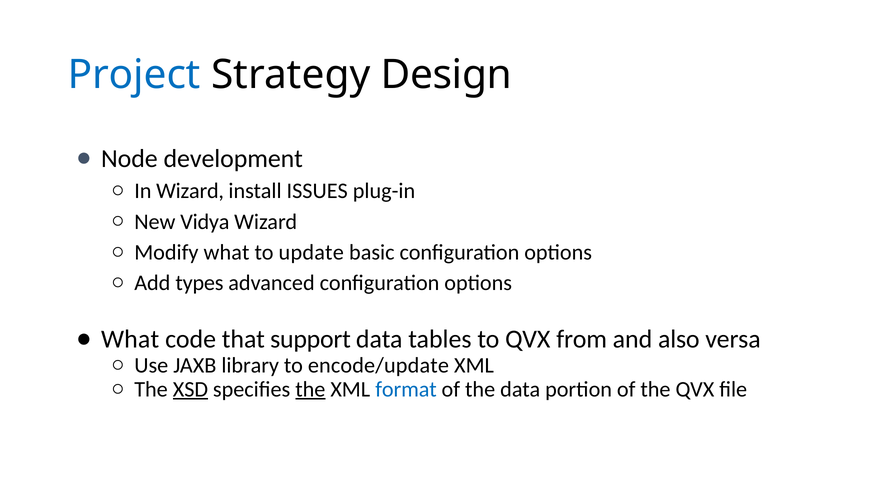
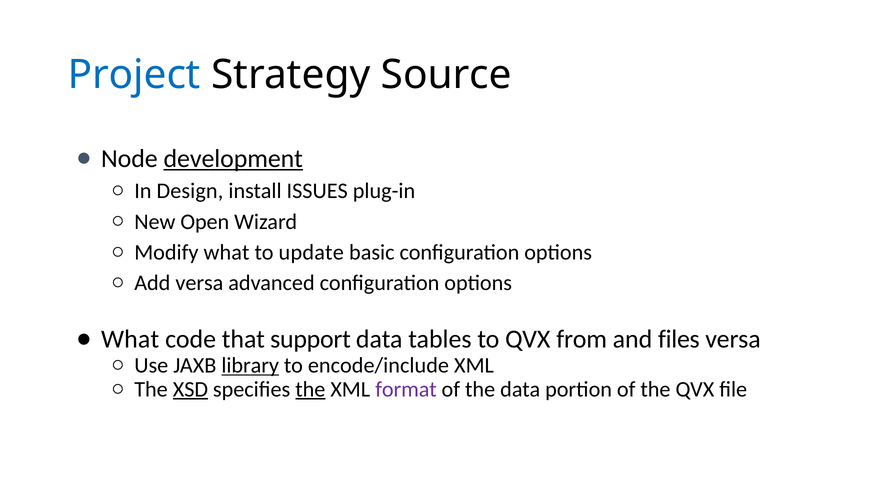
Design: Design -> Source (446, 75)
development underline: none -> present (233, 158)
In Wizard: Wizard -> Design (190, 191)
Vidya: Vidya -> Open (205, 222)
Add types: types -> versa (199, 283)
also: also -> files (679, 339)
library underline: none -> present (250, 365)
encode/update: encode/update -> encode/include (378, 365)
format colour: blue -> purple (406, 389)
